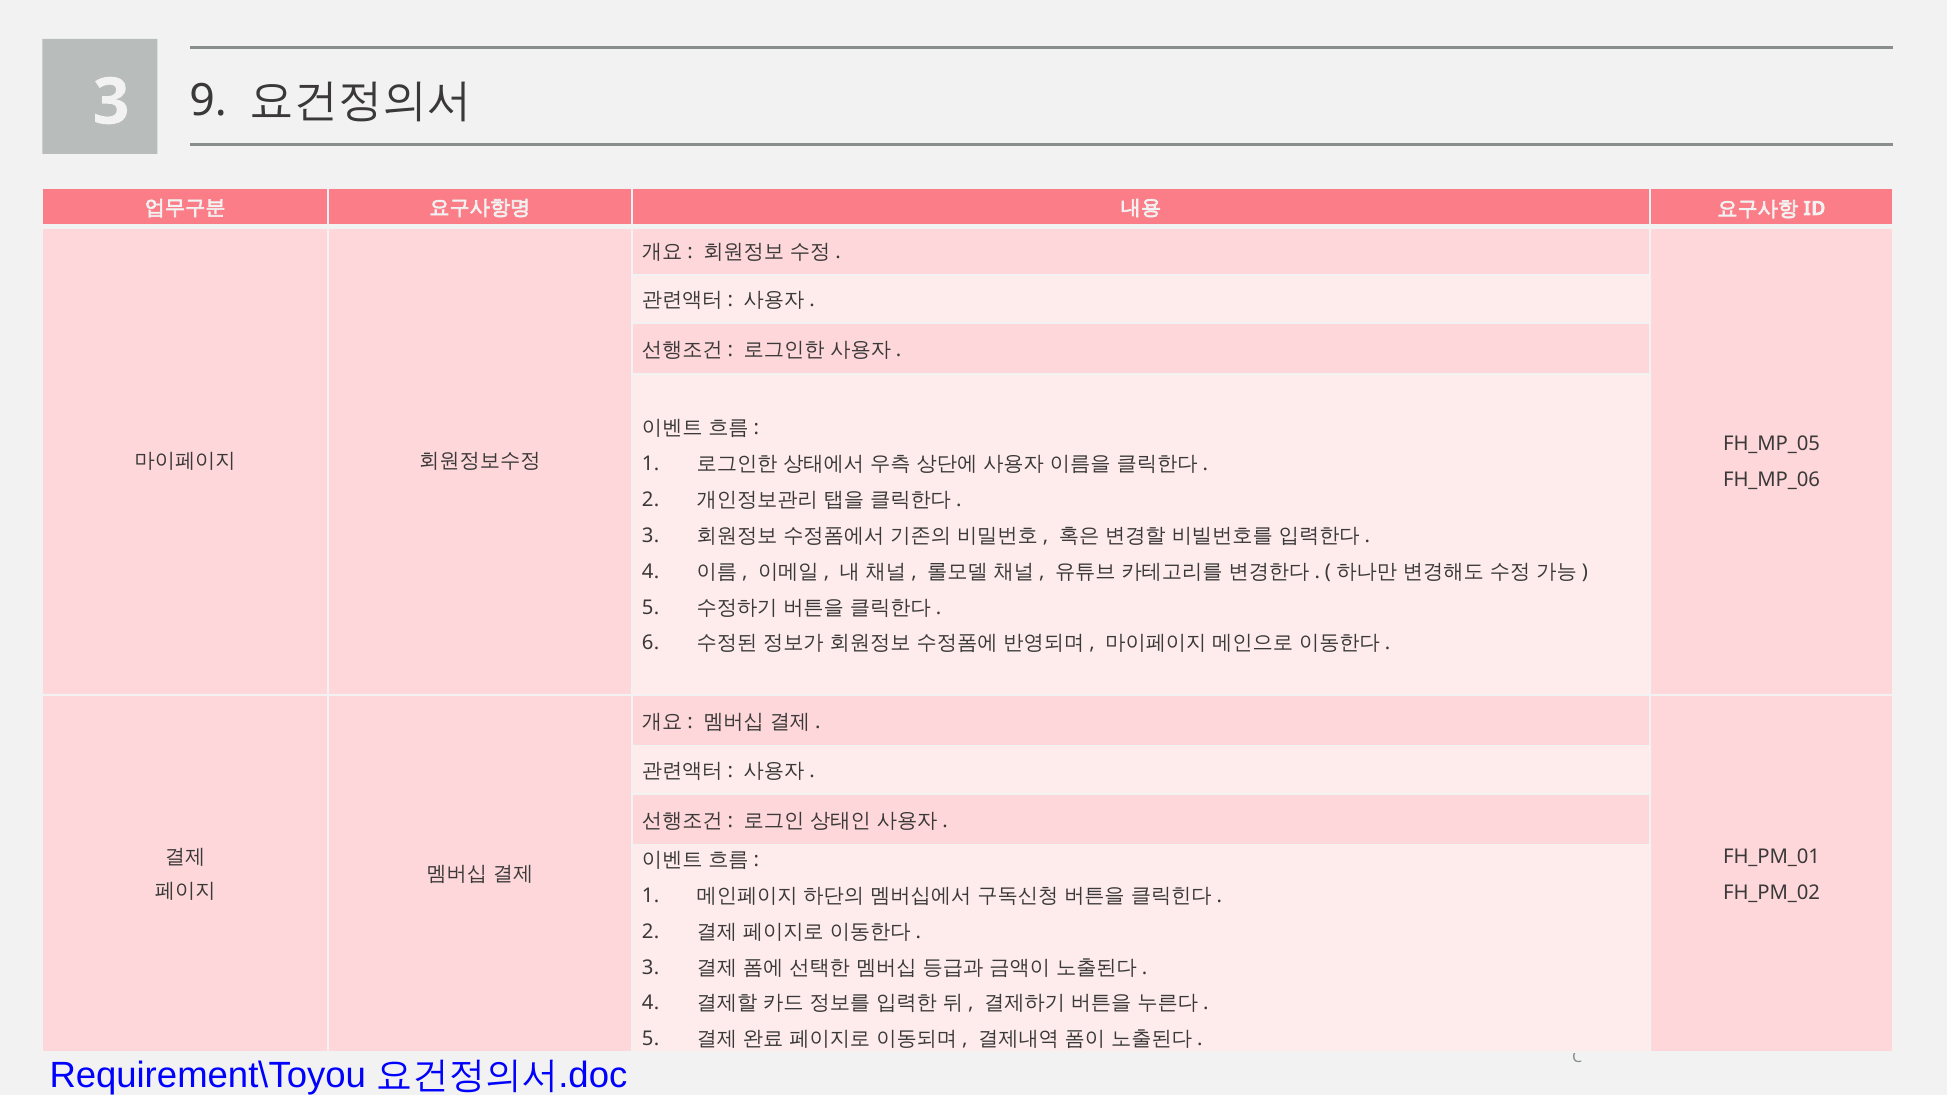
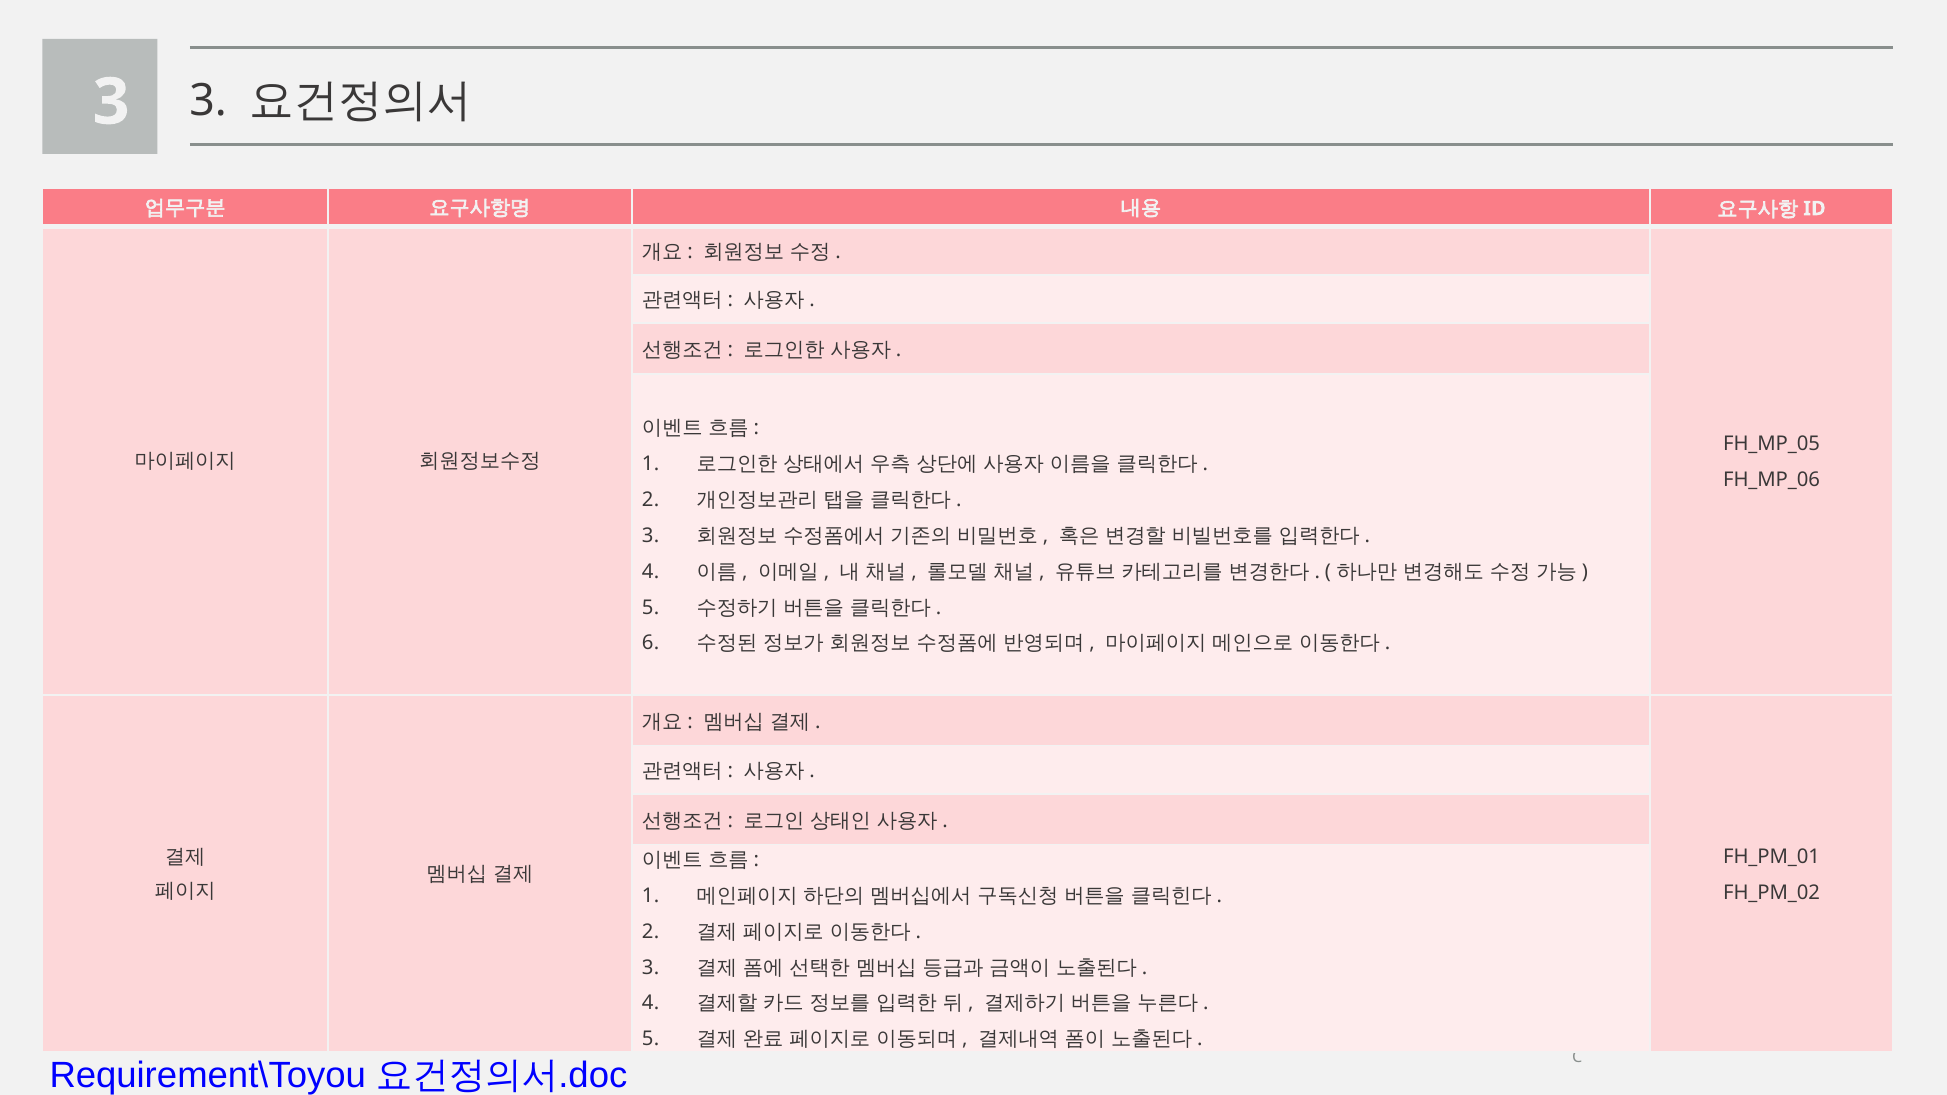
3 9: 9 -> 3 (208, 101)
